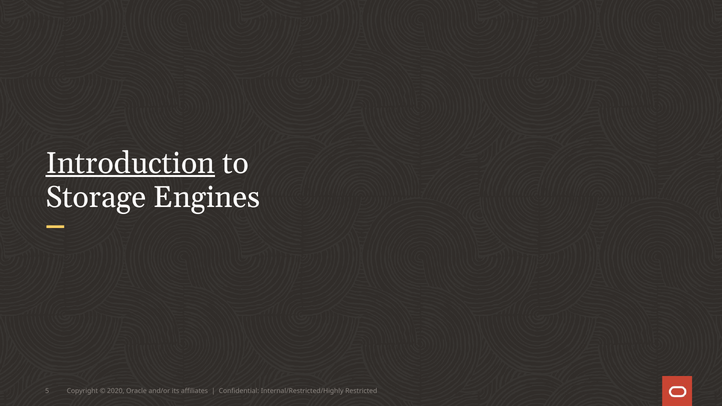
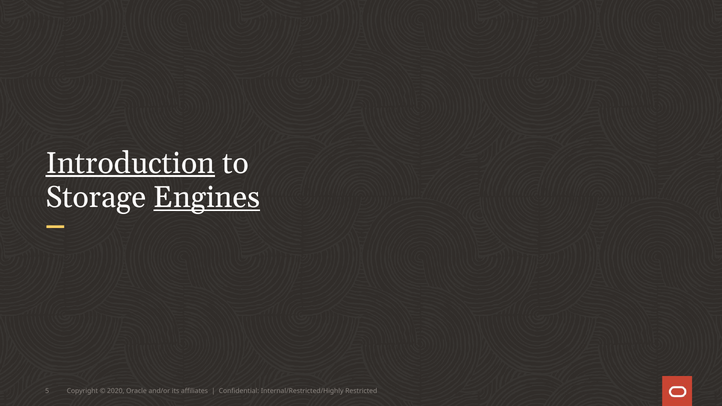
Engines underline: none -> present (207, 197)
